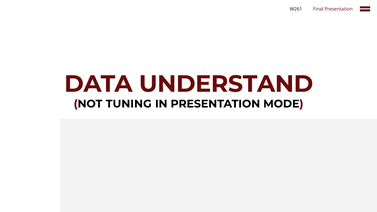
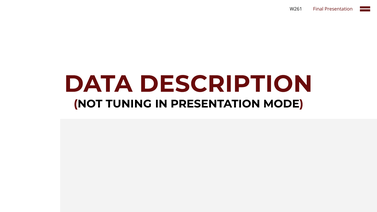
UNDERSTAND: UNDERSTAND -> DESCRIPTION (226, 84)
